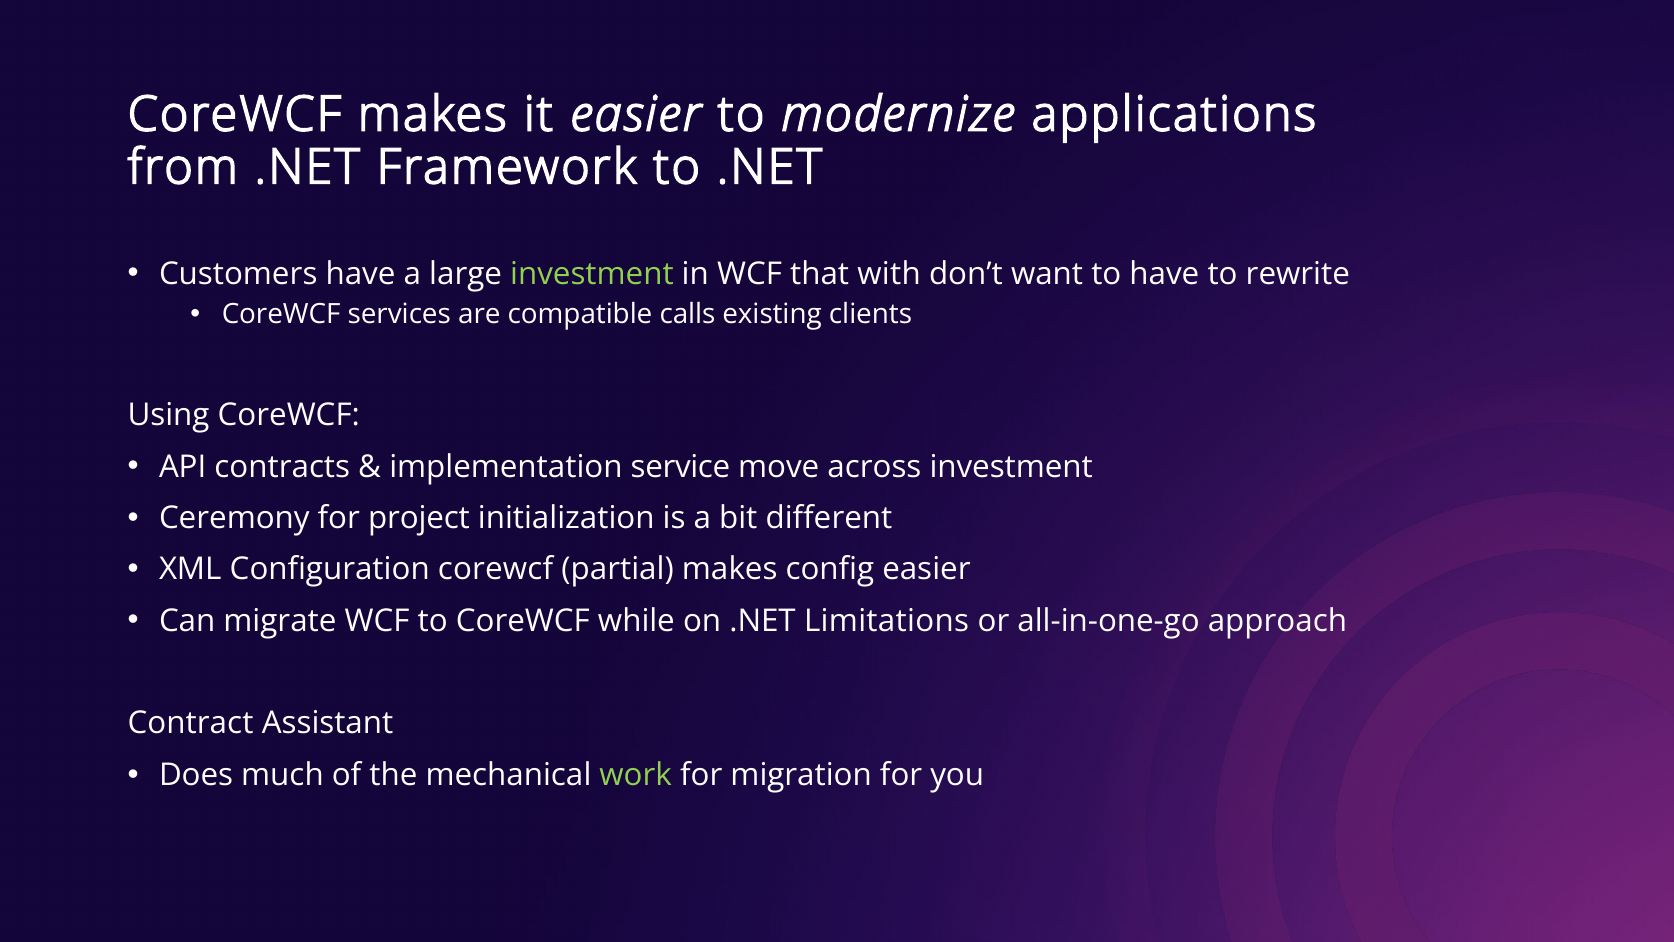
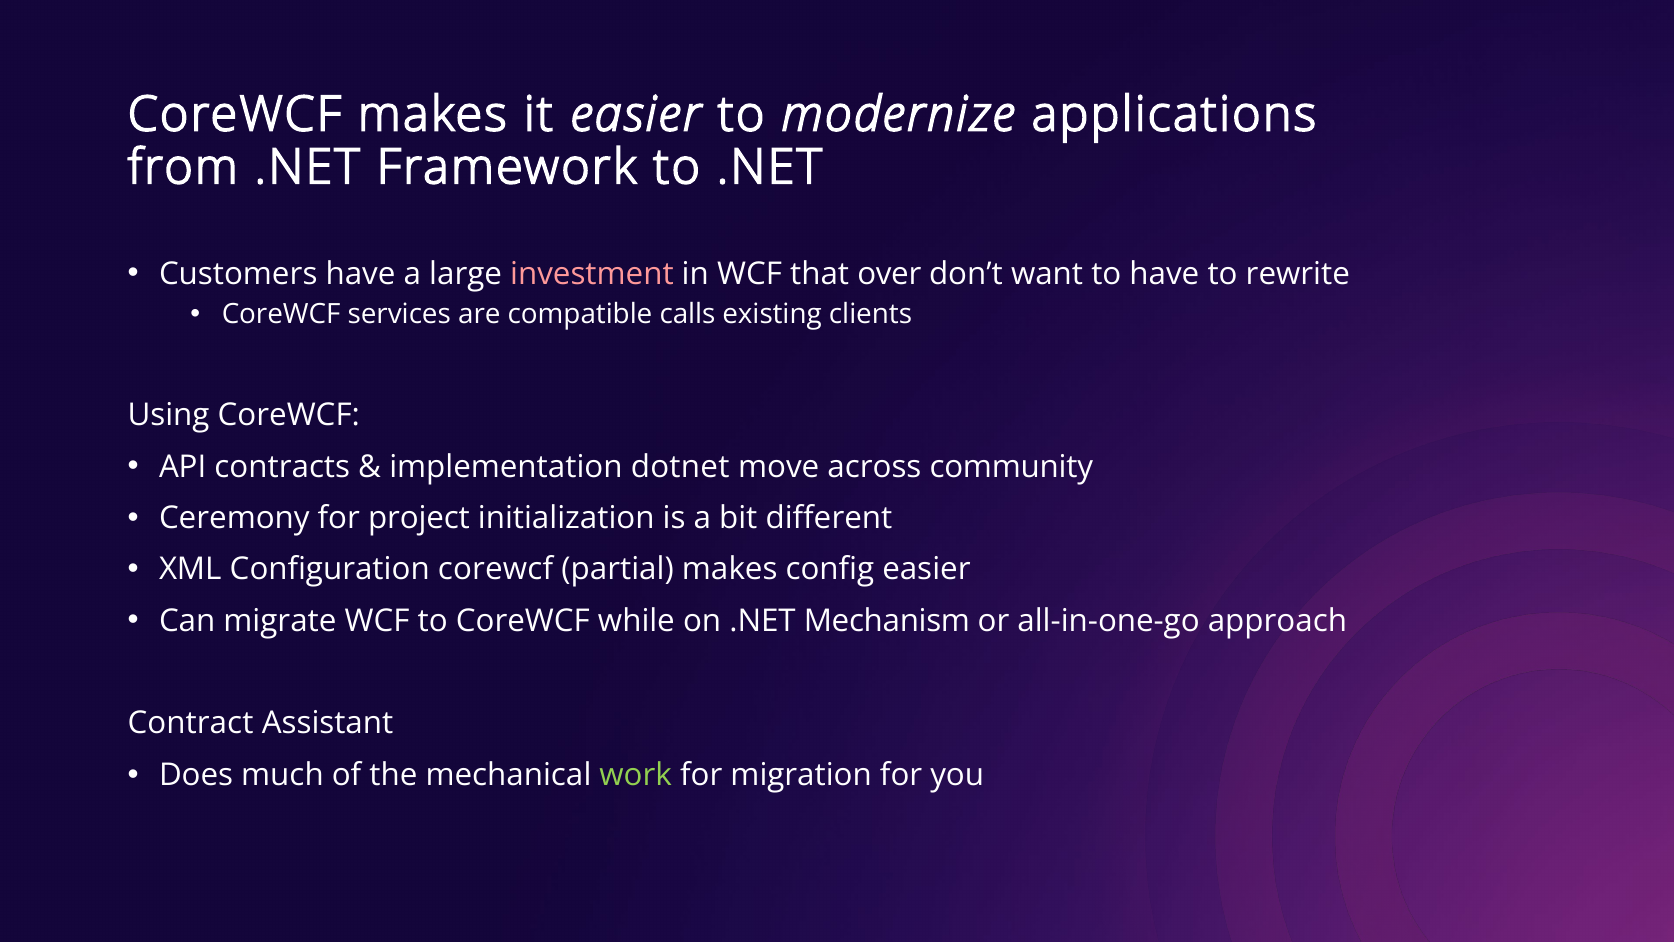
investment colour: light green -> pink (592, 274)
with: with -> over (889, 274)
service: service -> dotnet (680, 466)
across investment: investment -> community (1011, 466)
Limitations: Limitations -> Mechanism (887, 621)
